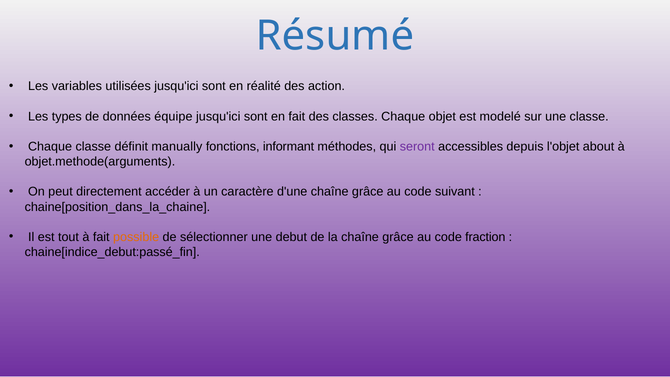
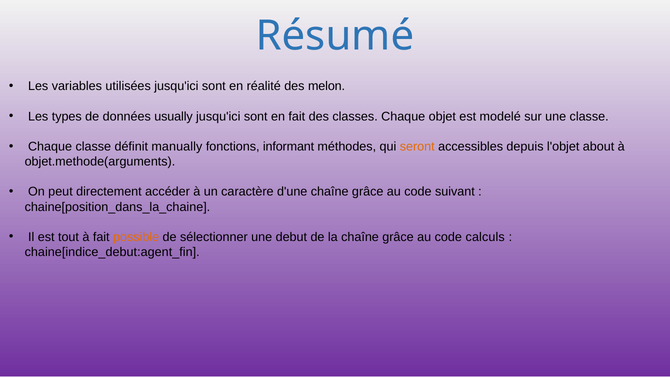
action: action -> melon (327, 86)
équipe: équipe -> usually (174, 116)
seront colour: purple -> orange (417, 146)
fraction: fraction -> calculs (485, 237)
chaine[indice_debut:passé_fin: chaine[indice_debut:passé_fin -> chaine[indice_debut:agent_fin (112, 252)
